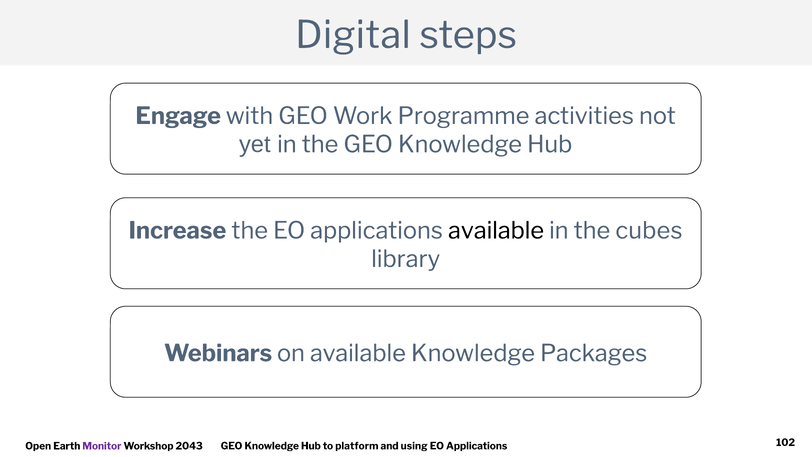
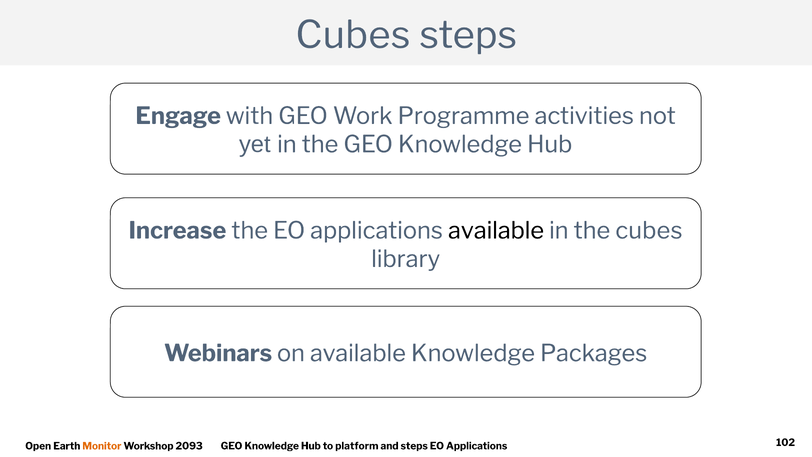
Digital: Digital -> Cubes (353, 35)
Monitor colour: purple -> orange (102, 446)
2043: 2043 -> 2093 (189, 446)
and using: using -> steps (414, 446)
